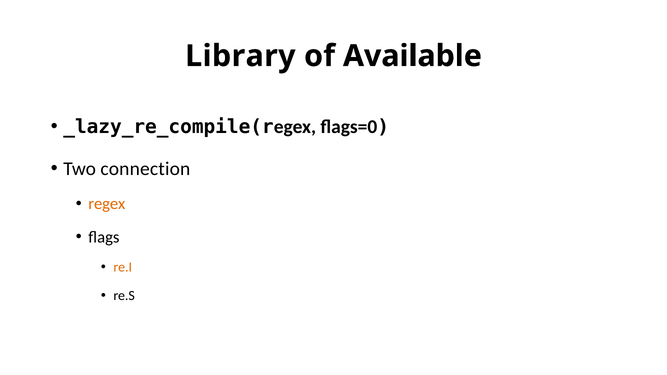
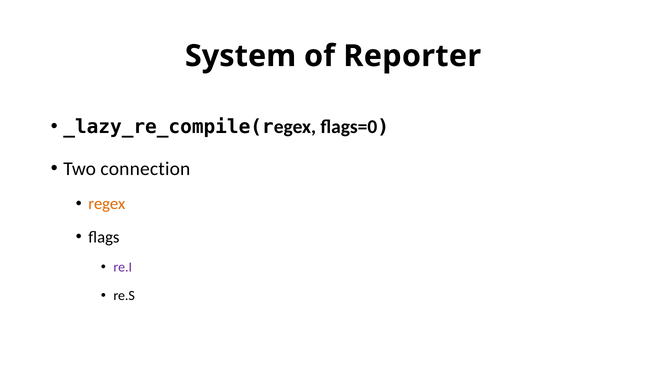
Library: Library -> System (240, 56)
Available: Available -> Reporter (412, 56)
re.I colour: orange -> purple (123, 267)
